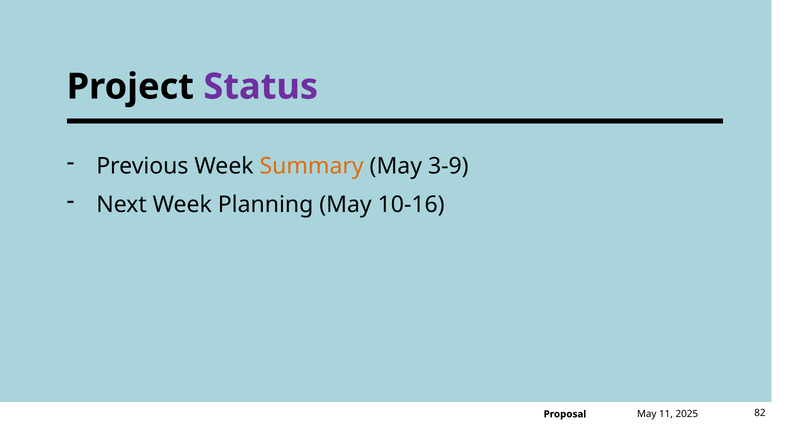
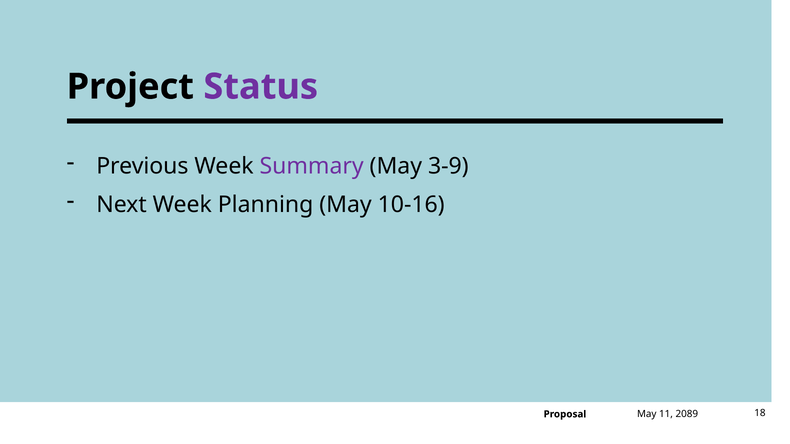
Summary colour: orange -> purple (312, 166)
2025: 2025 -> 2089 (687, 414)
82: 82 -> 18 (760, 414)
